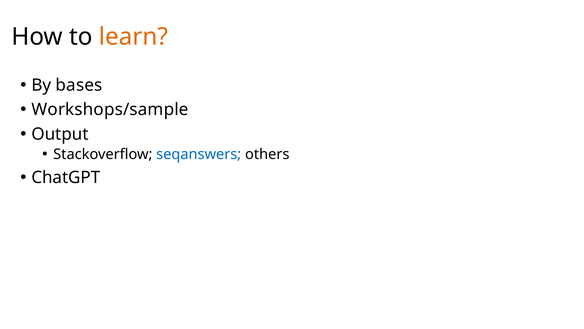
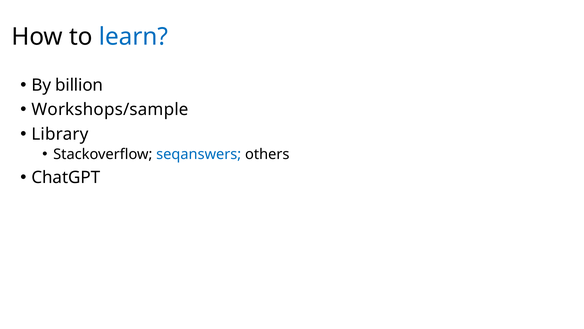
learn colour: orange -> blue (133, 37)
bases: bases -> billion (79, 85)
Output: Output -> Library (60, 134)
